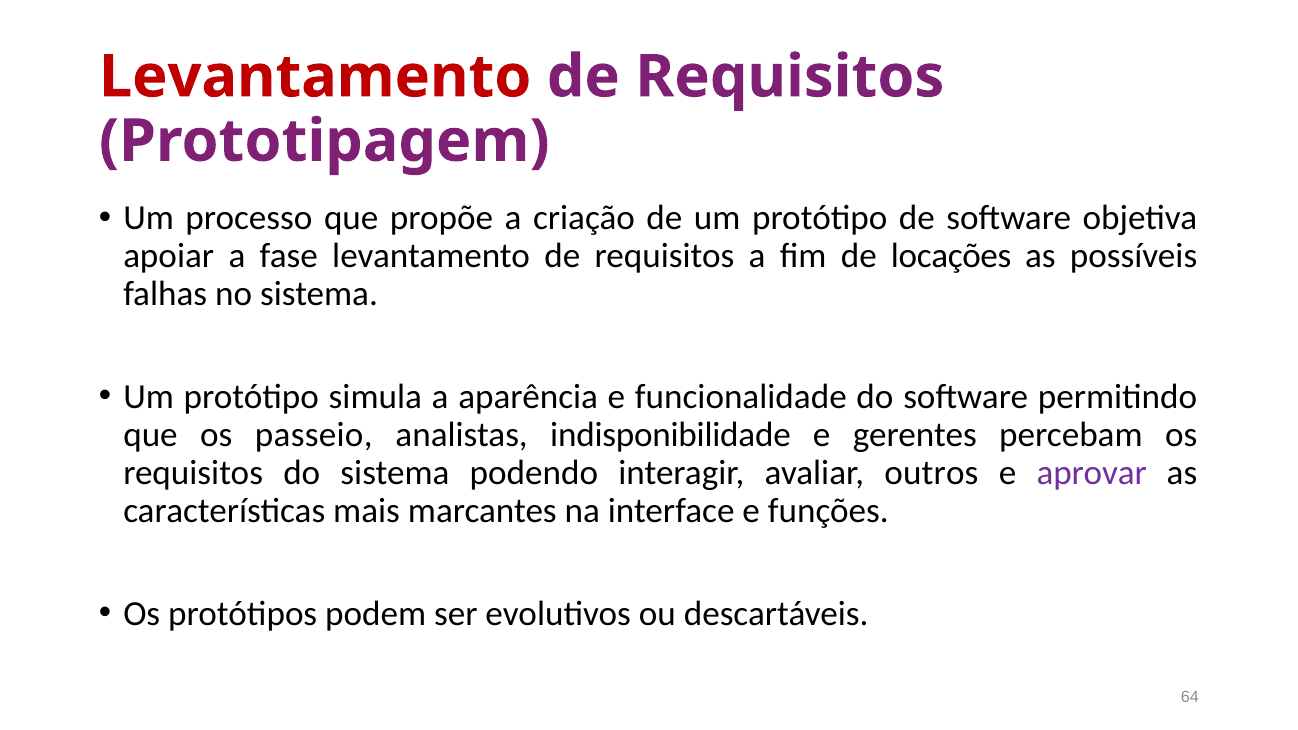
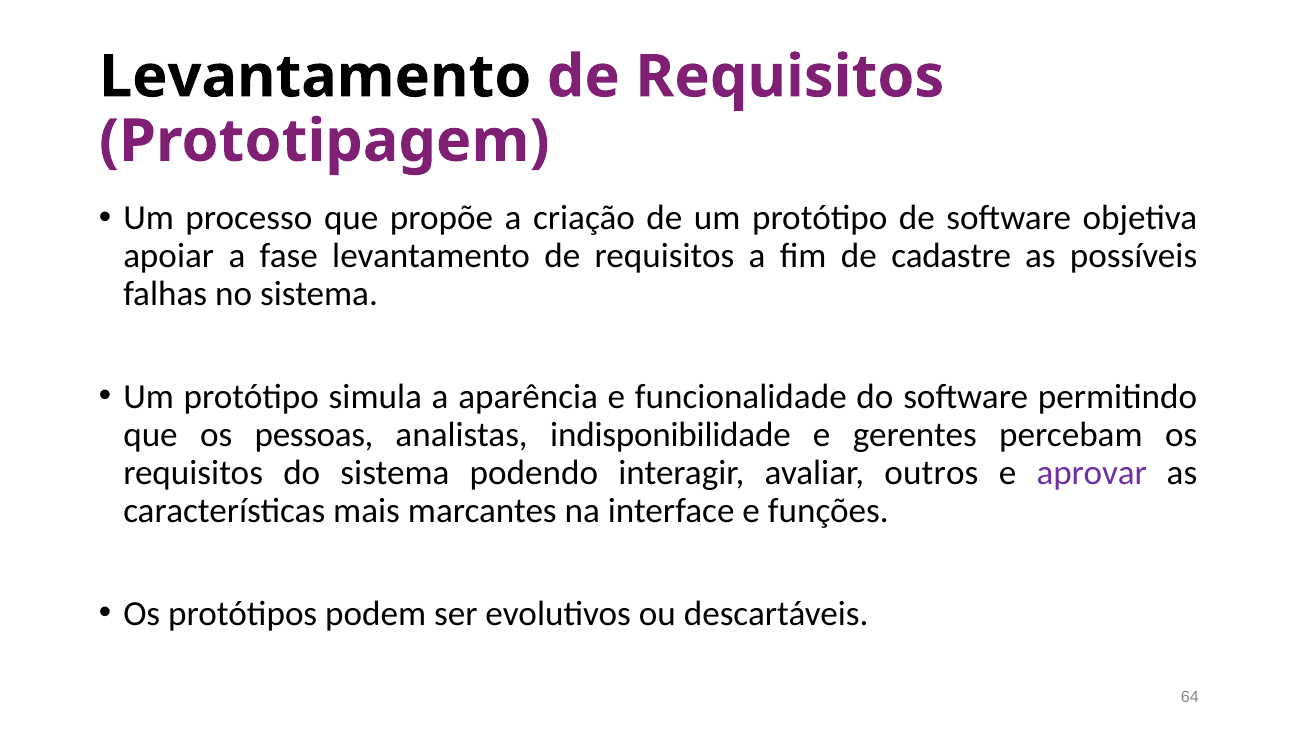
Levantamento colour: red -> black (315, 77)
locações: locações -> cadastre (951, 256)
passeio: passeio -> pessoas (314, 435)
